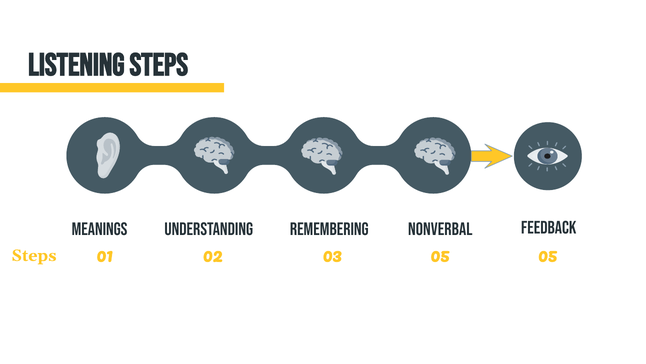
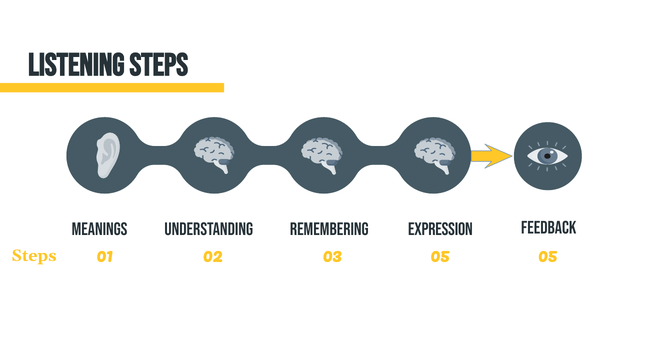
nonverbal: nonverbal -> expression (440, 229)
